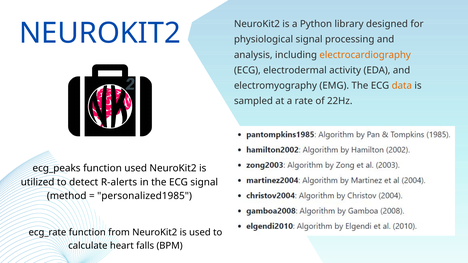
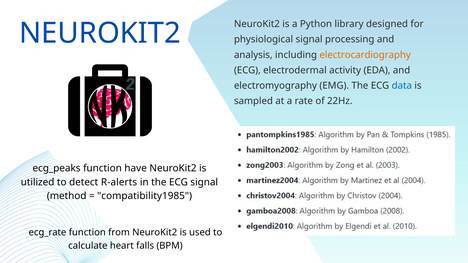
data colour: orange -> blue (402, 86)
function used: used -> have (136, 168)
personalized1985: personalized1985 -> compatibility1985 (145, 196)
